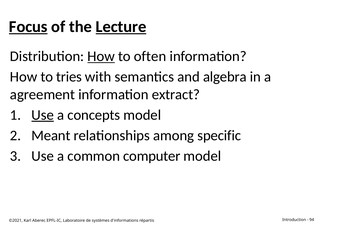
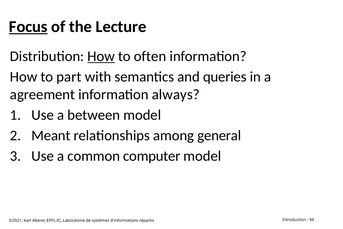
Lecture underline: present -> none (121, 27)
tries: tries -> part (69, 77)
algebra: algebra -> queries (225, 77)
extract: extract -> always (176, 94)
Use underline: present -> none (43, 115)
concepts: concepts -> between (94, 115)
specific: specific -> general (219, 135)
